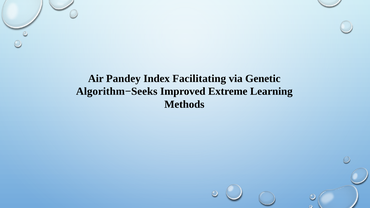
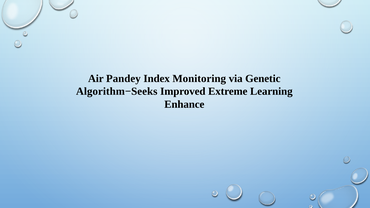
Facilitating: Facilitating -> Monitoring (199, 79)
Methods: Methods -> Enhance (184, 104)
